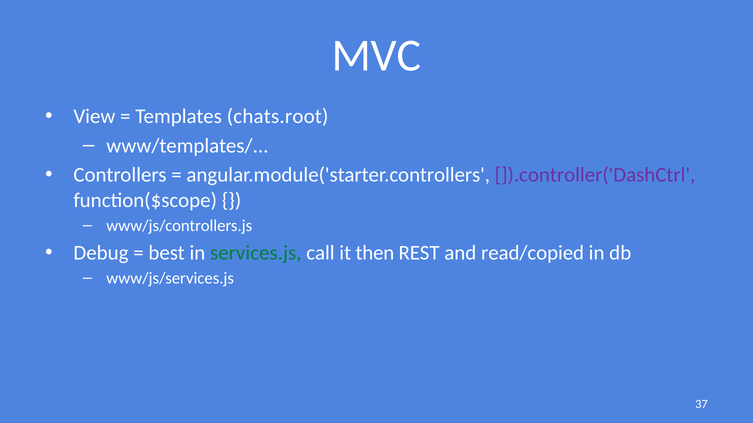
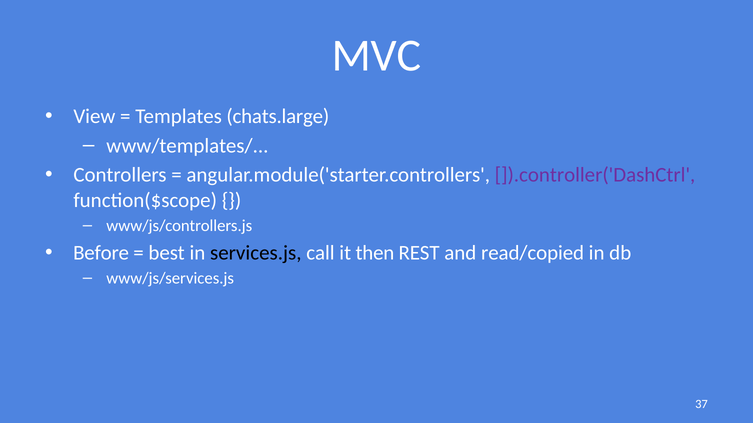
chats.root: chats.root -> chats.large (278, 117)
Debug: Debug -> Before (101, 253)
services.js colour: green -> black (256, 253)
